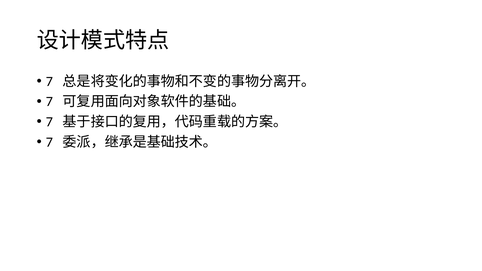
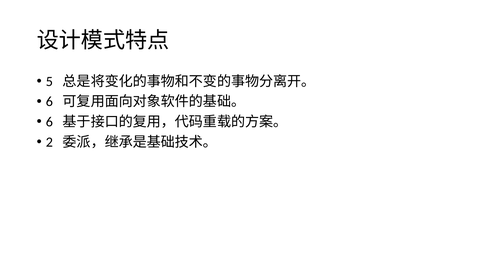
7: 7 -> 5 (49, 81)
7: 7 -> 6 (49, 102)
7: 7 -> 6 (49, 122)
7: 7 -> 2 (49, 142)
